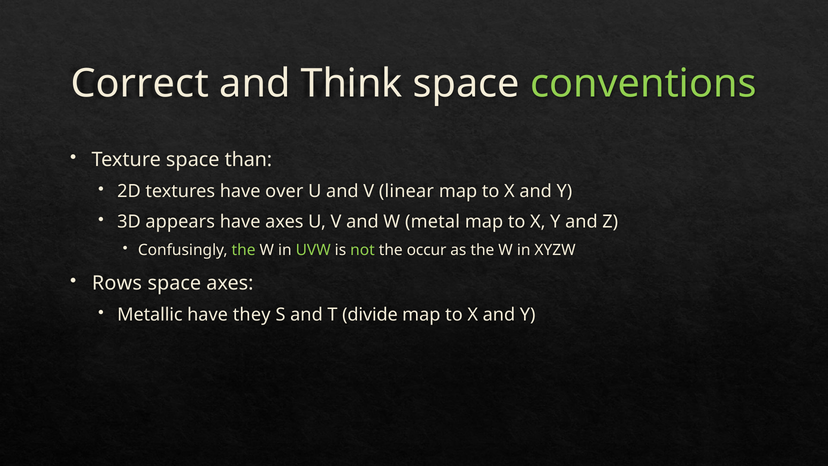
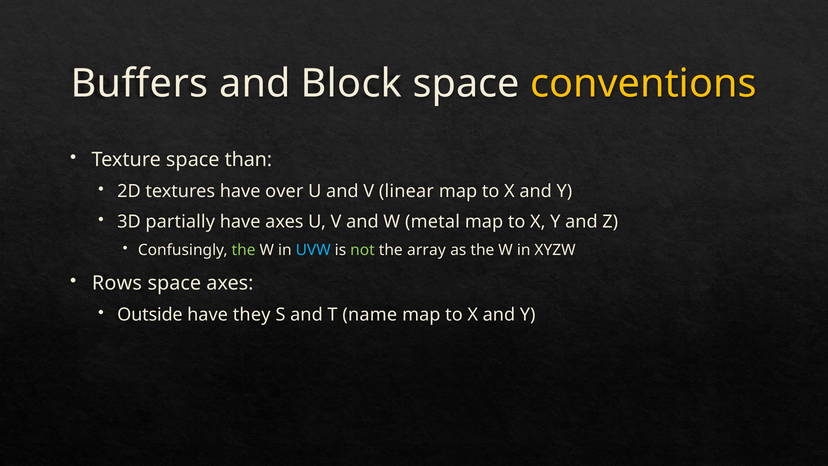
Correct: Correct -> Buffers (140, 84)
Think: Think -> Block (351, 84)
conventions colour: light green -> yellow (643, 84)
appears: appears -> partially (180, 222)
UVW colour: light green -> light blue (313, 250)
occur: occur -> array (426, 250)
Metallic: Metallic -> Outside (150, 315)
divide: divide -> name (370, 315)
